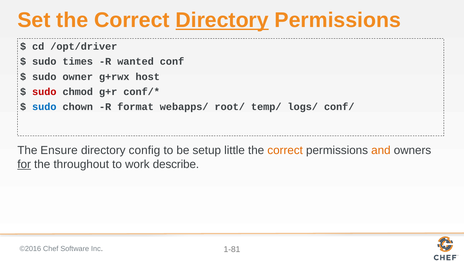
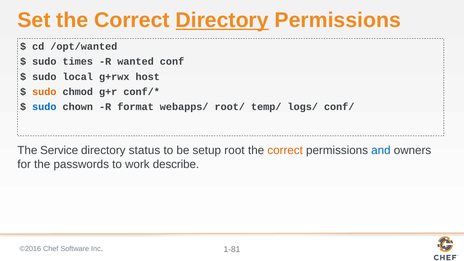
/opt/driver: /opt/driver -> /opt/wanted (84, 47)
owner: owner -> local (78, 77)
sudo colour: red -> orange (44, 92)
Ensure: Ensure -> Service (59, 150)
config: config -> status (144, 150)
little: little -> root (234, 150)
and colour: orange -> blue (381, 150)
for underline: present -> none (24, 164)
throughout: throughout -> passwords (81, 164)
